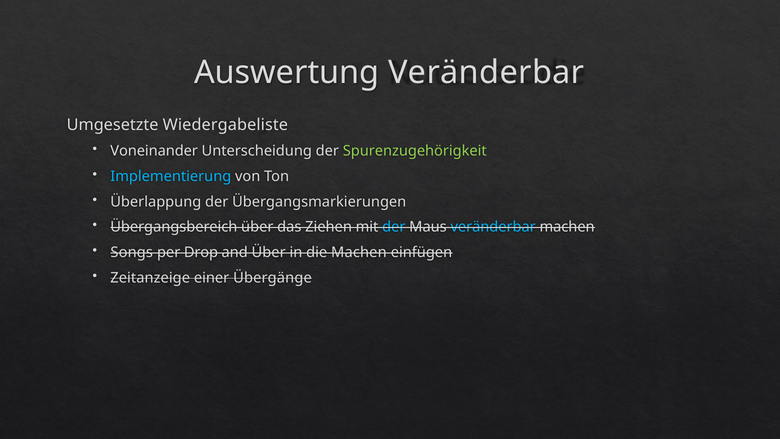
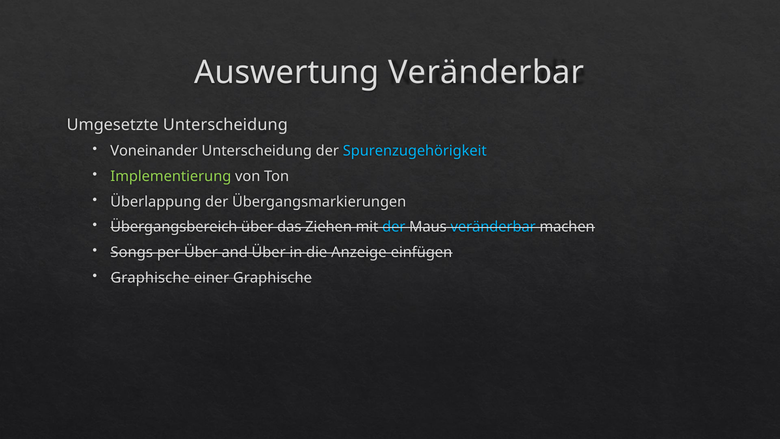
Umgesetzte Wiedergabeliste: Wiedergabeliste -> Unterscheidung (225, 125)
Spurenzugehörigkeit colour: light green -> light blue (415, 151)
Implementierung colour: light blue -> light green (171, 176)
per Drop: Drop -> Über (201, 252)
die Machen: Machen -> Anzeige (359, 252)
Zeitanzeige: Zeitanzeige -> Graphische (150, 278)
einer Übergänge: Übergänge -> Graphische (273, 278)
